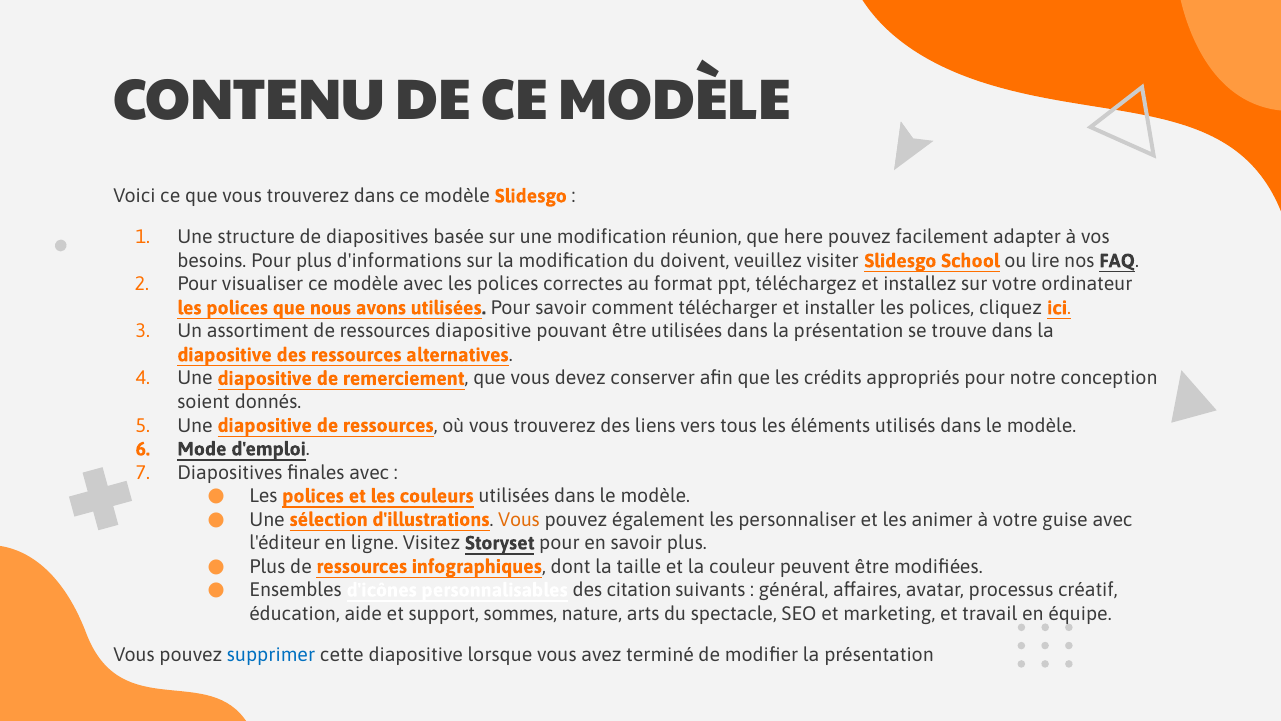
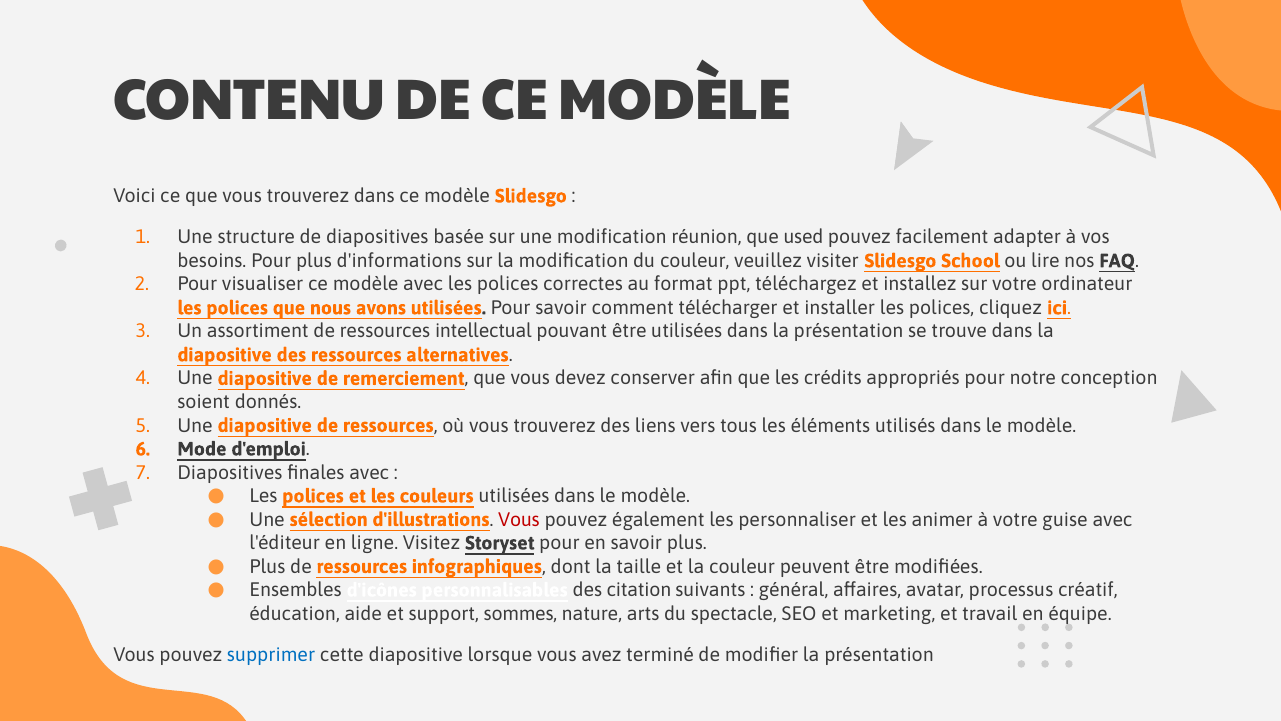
here: here -> used (804, 237)
du doivent: doivent -> couleur (695, 261)
ressources diapositive: diapositive -> intellectual (483, 331)
Vous colour: orange -> red (519, 519)
